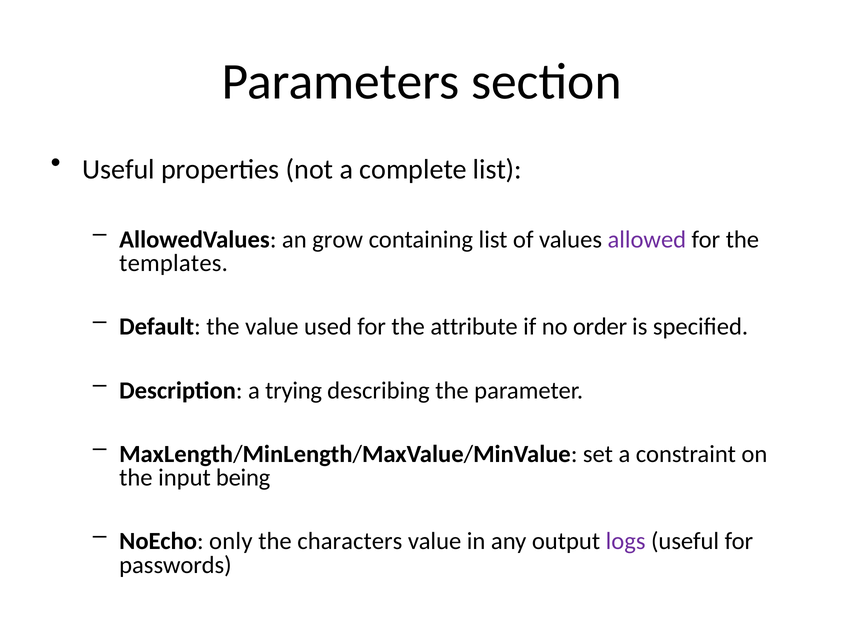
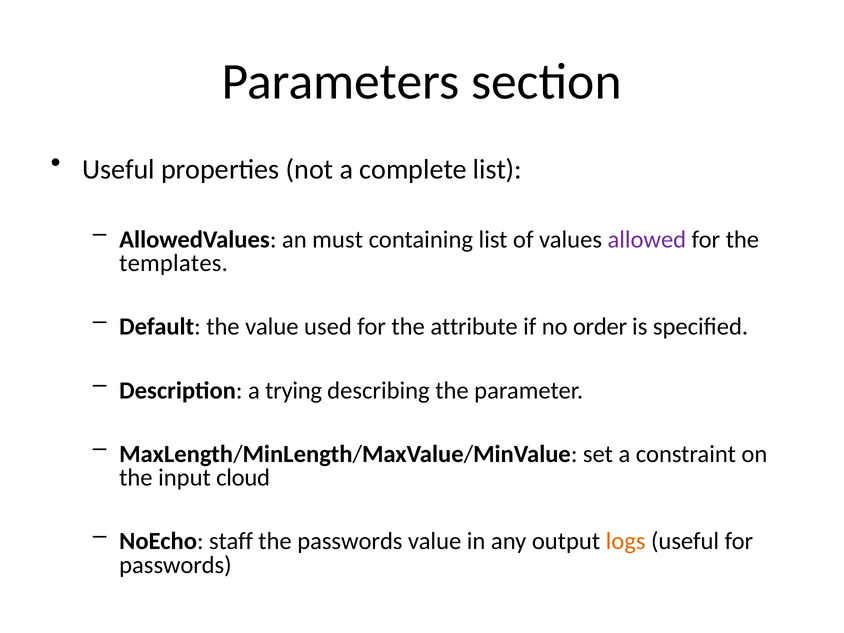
grow: grow -> must (338, 239)
being: being -> cloud (243, 478)
only: only -> staff (231, 541)
the characters: characters -> passwords (350, 541)
logs colour: purple -> orange (626, 541)
